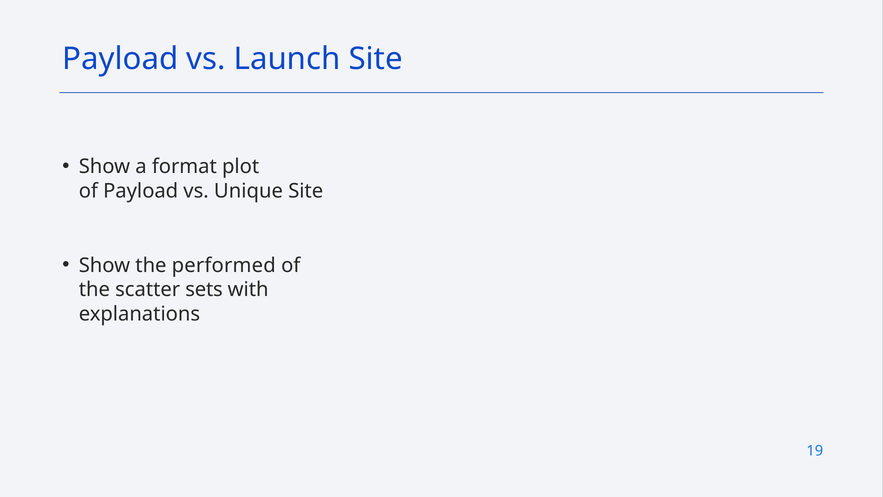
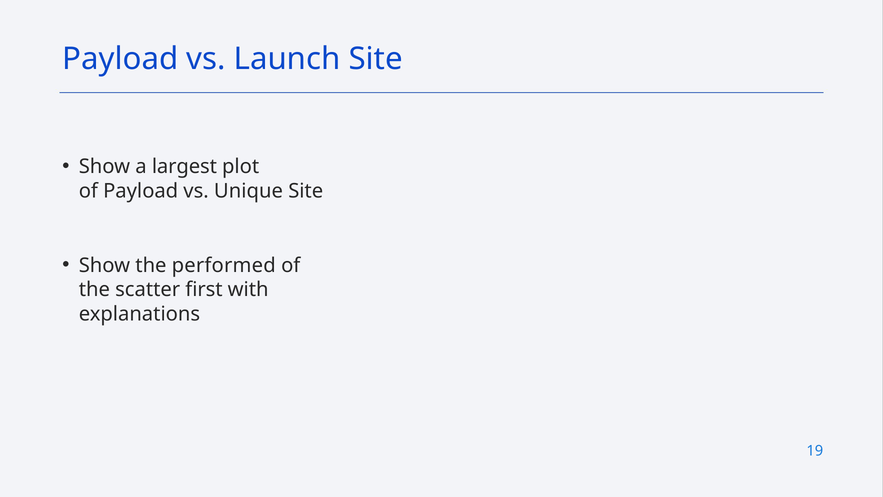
format: format -> largest (184, 167)
sets: sets -> first (204, 289)
